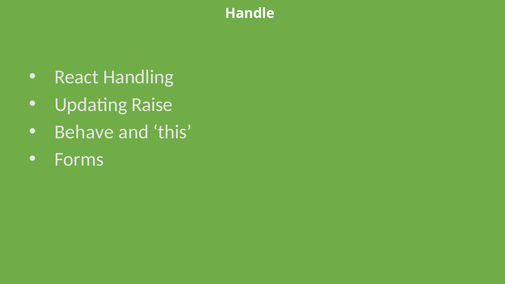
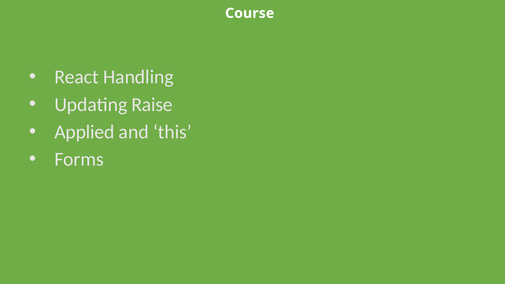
Handle: Handle -> Course (250, 13)
Behave: Behave -> Applied (84, 132)
